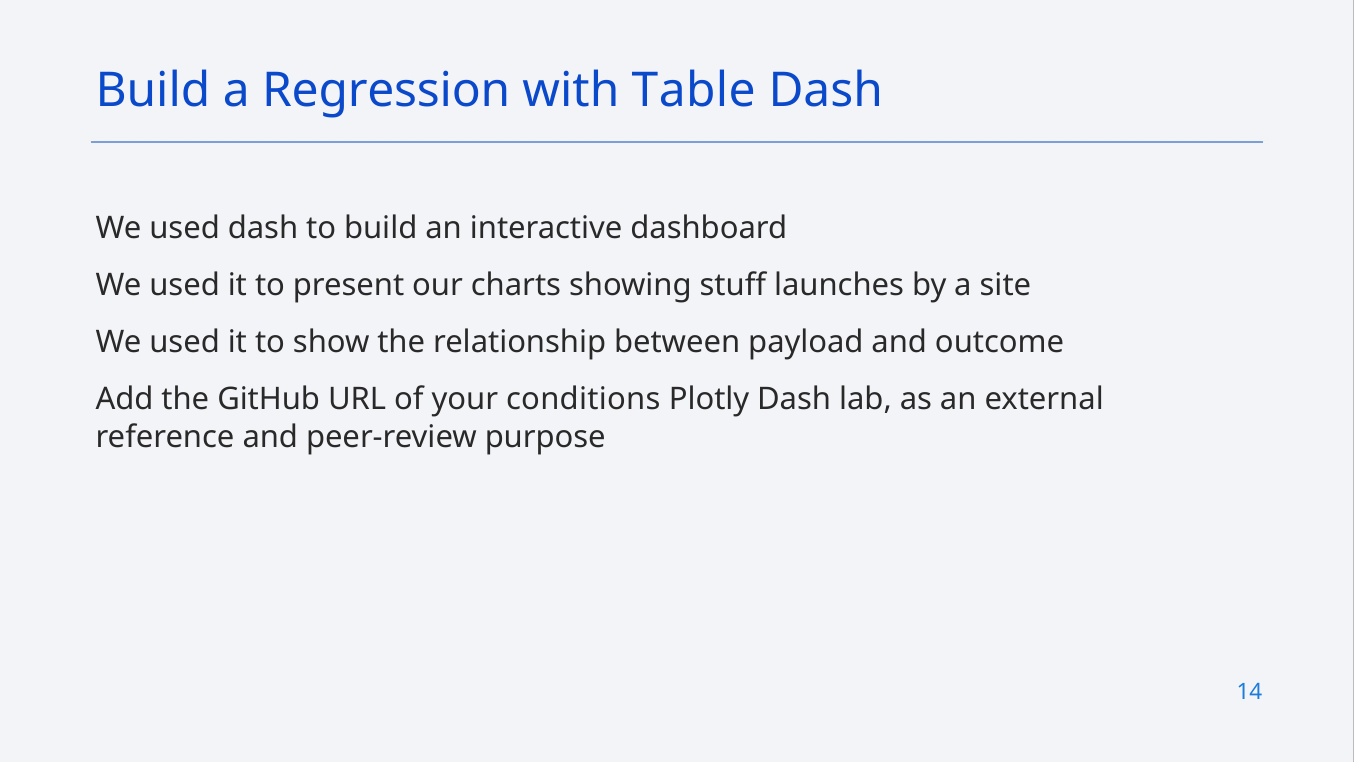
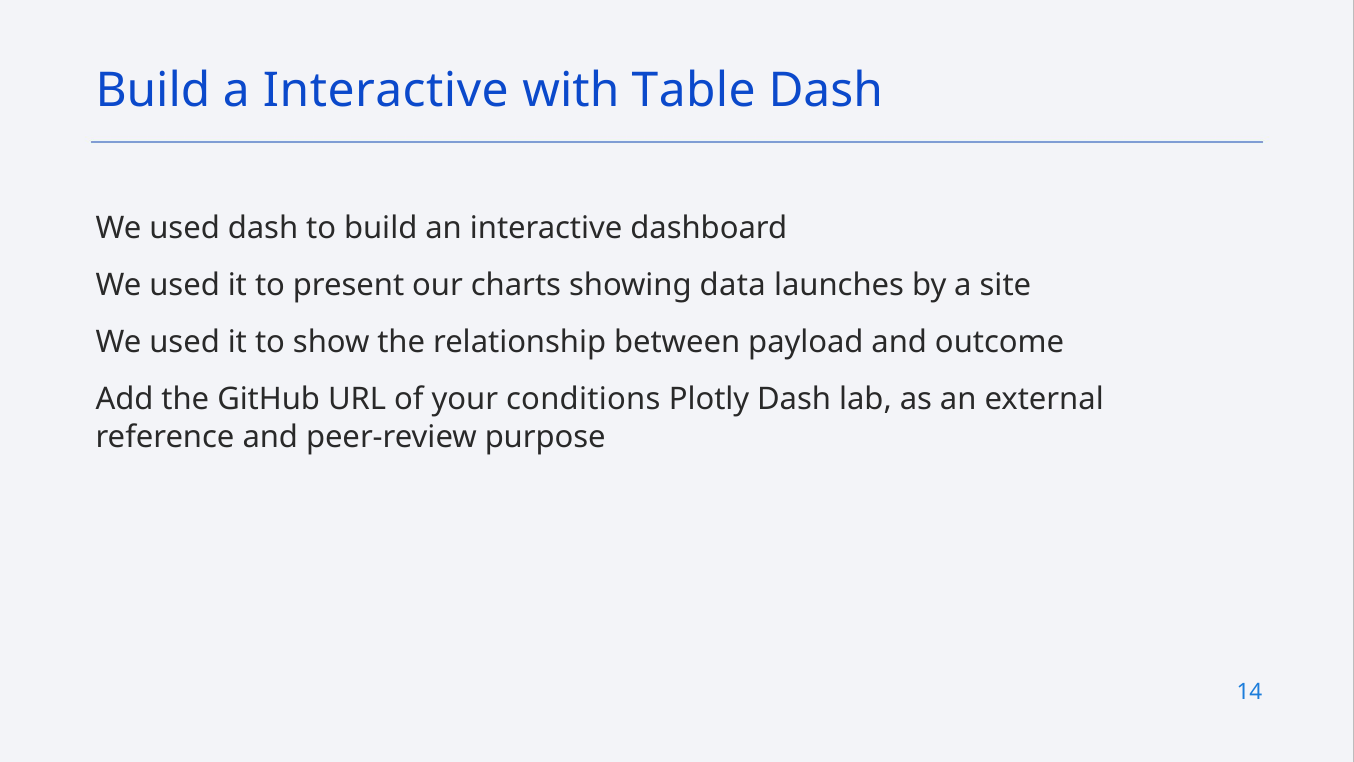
a Regression: Regression -> Interactive (386, 90)
stuff: stuff -> data (733, 285)
